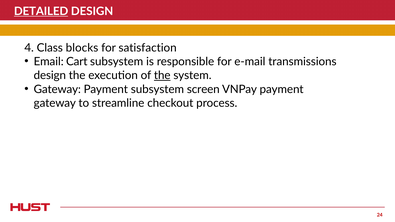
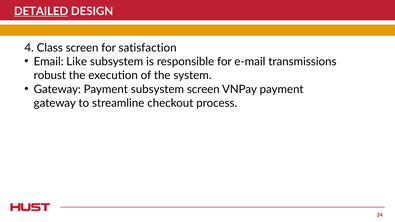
Class blocks: blocks -> screen (82, 48)
Cart: Cart -> Like (77, 62)
design: design -> robust (50, 75)
the underline: present -> none (162, 75)
